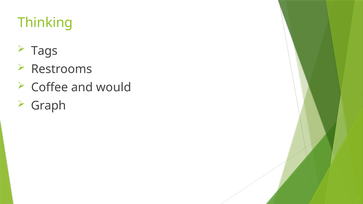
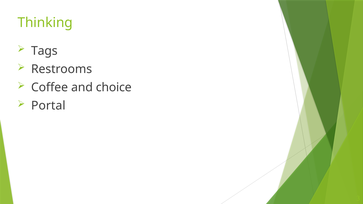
would: would -> choice (114, 87)
Graph: Graph -> Portal (48, 106)
